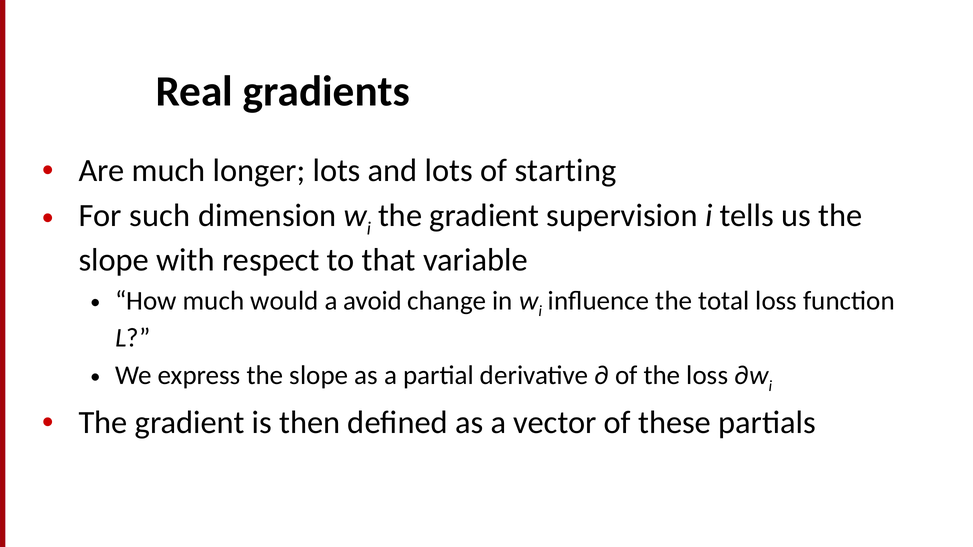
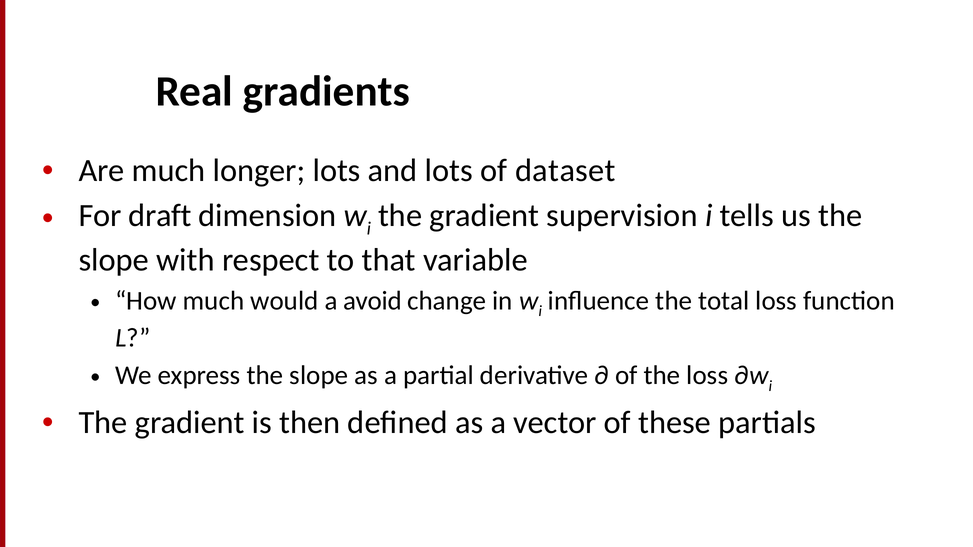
starting: starting -> dataset (565, 171)
such: such -> draft (160, 216)
